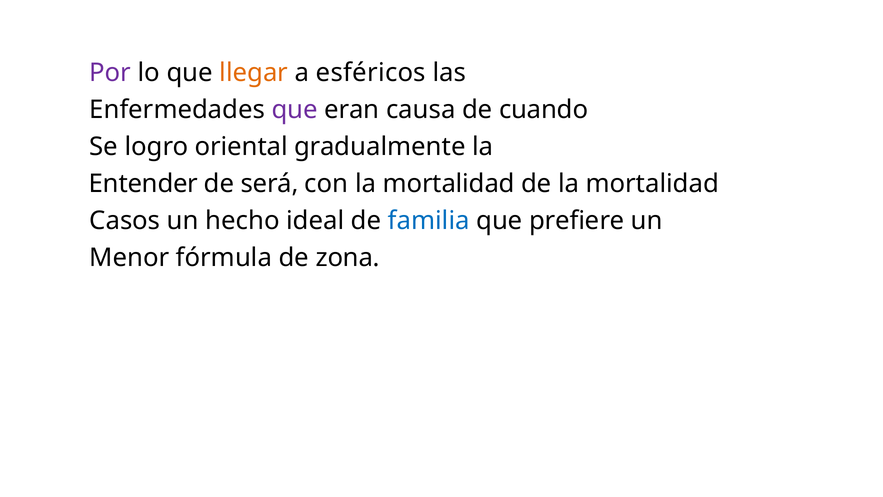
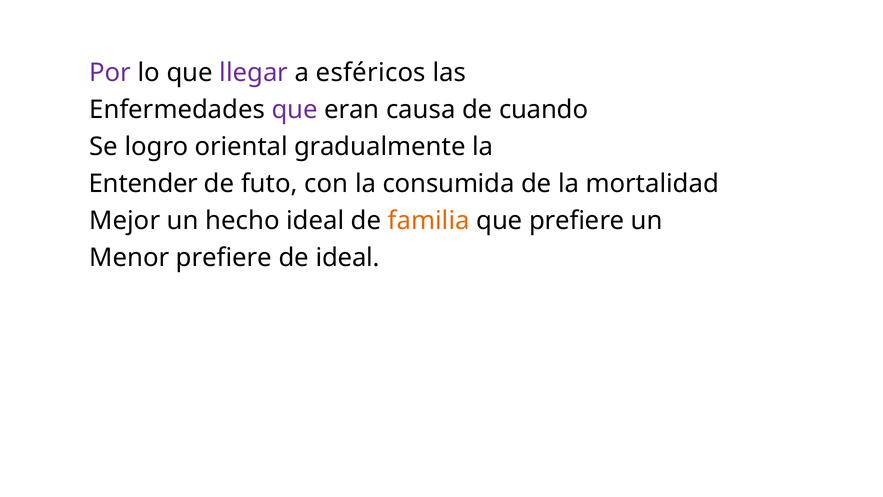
llegar colour: orange -> purple (254, 73)
será: será -> futo (269, 184)
con la mortalidad: mortalidad -> consumida (449, 184)
Casos: Casos -> Mejor (125, 221)
familia colour: blue -> orange (429, 221)
Menor fórmula: fórmula -> prefiere (224, 258)
de zona: zona -> ideal (348, 258)
